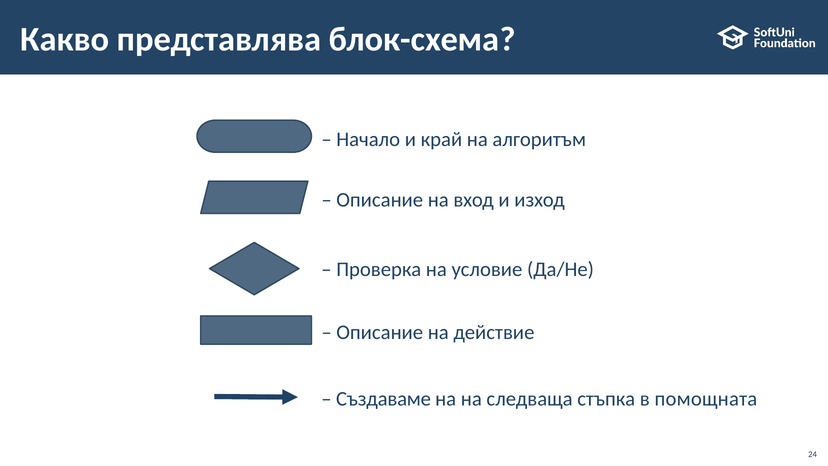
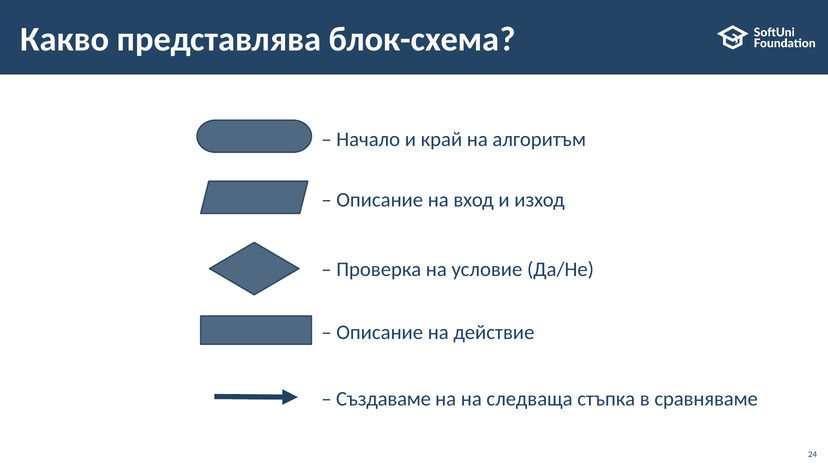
помощната: помощната -> сравняваме (706, 399)
